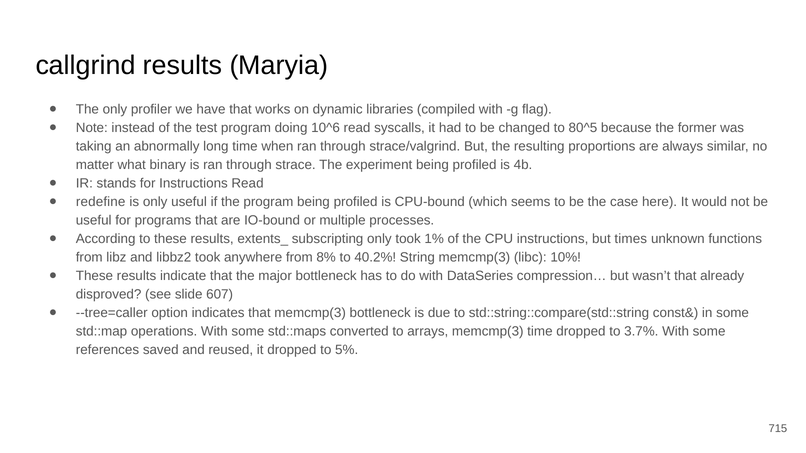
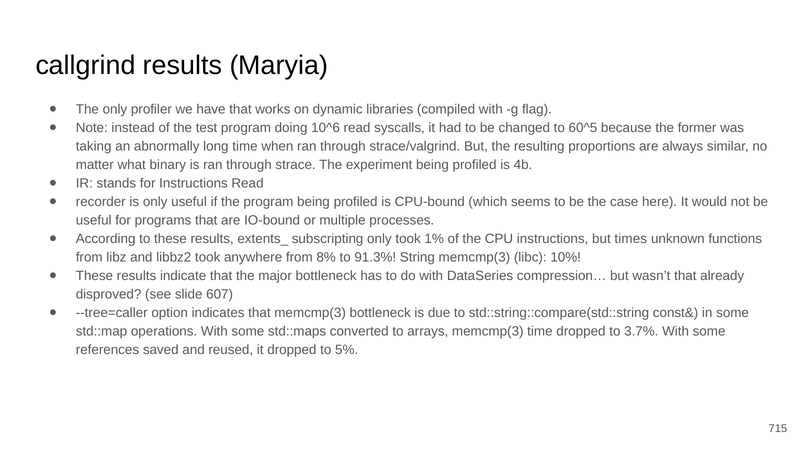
80^5: 80^5 -> 60^5 (583, 128)
redefine: redefine -> recorder (101, 202)
40.2%: 40.2% -> 91.3% (375, 257)
